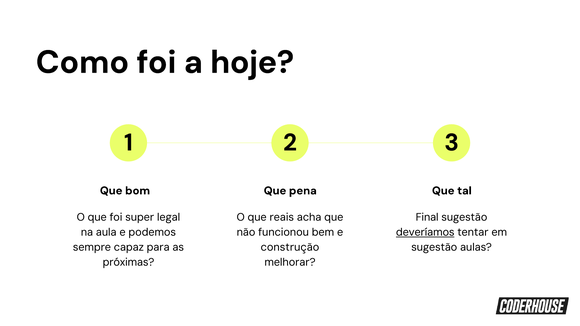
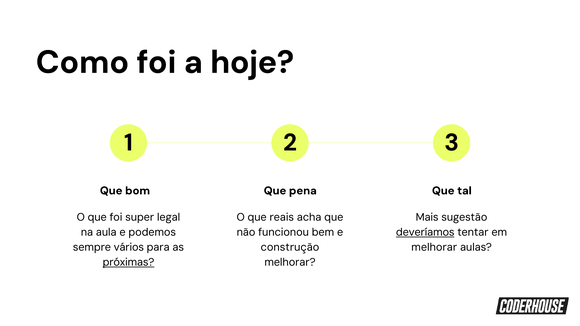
Final: Final -> Mais (427, 217)
capaz: capaz -> vários (129, 247)
sugestão: sugestão -> melhorar (434, 247)
próximas underline: none -> present (129, 262)
